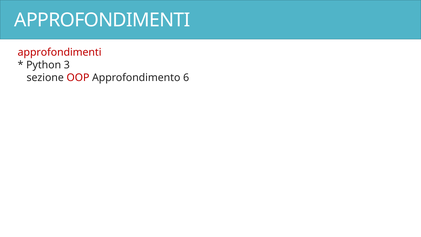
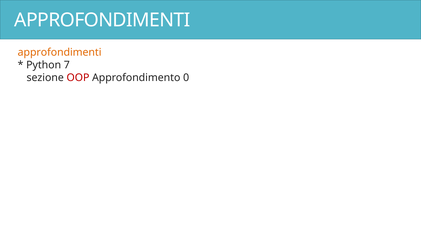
approfondimenti colour: red -> orange (60, 52)
3: 3 -> 7 (67, 65)
6: 6 -> 0 (186, 78)
